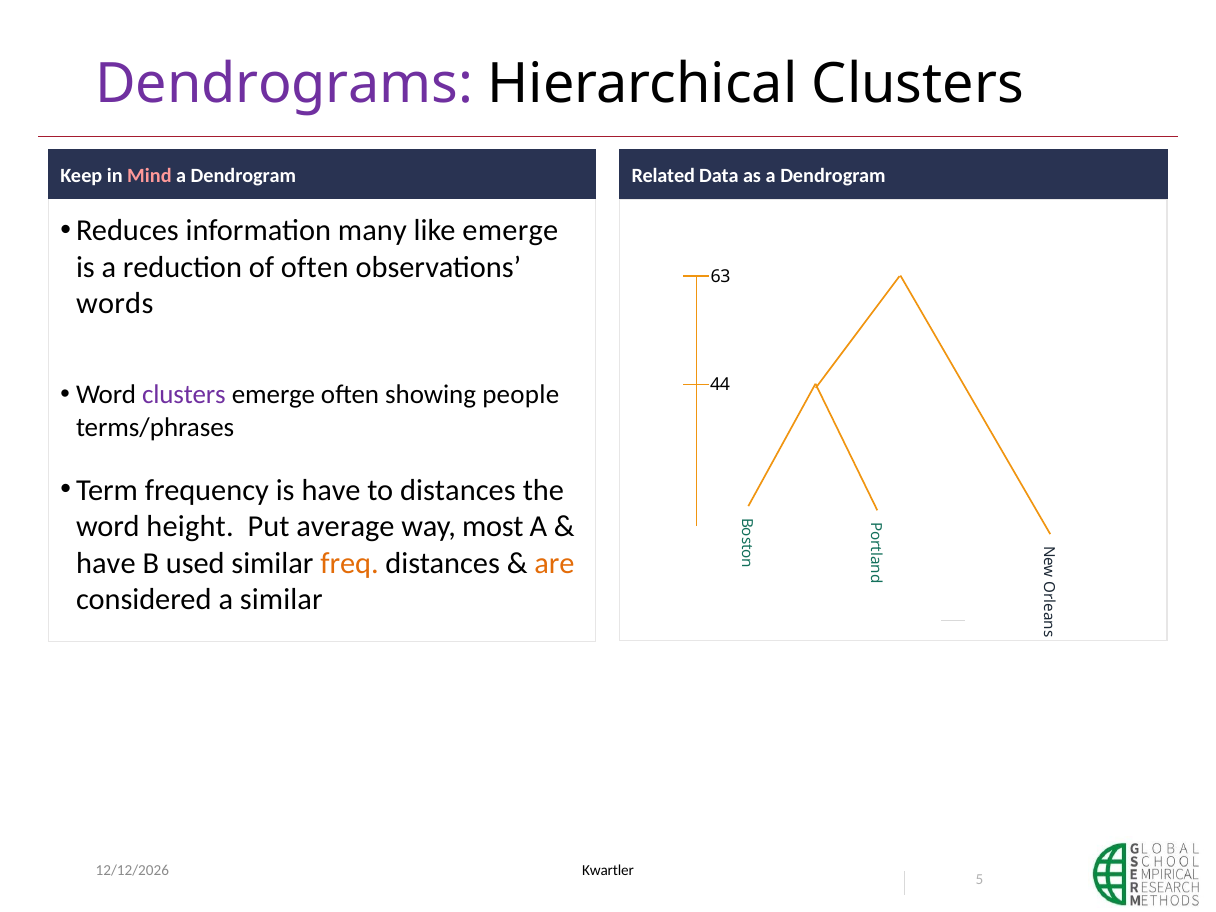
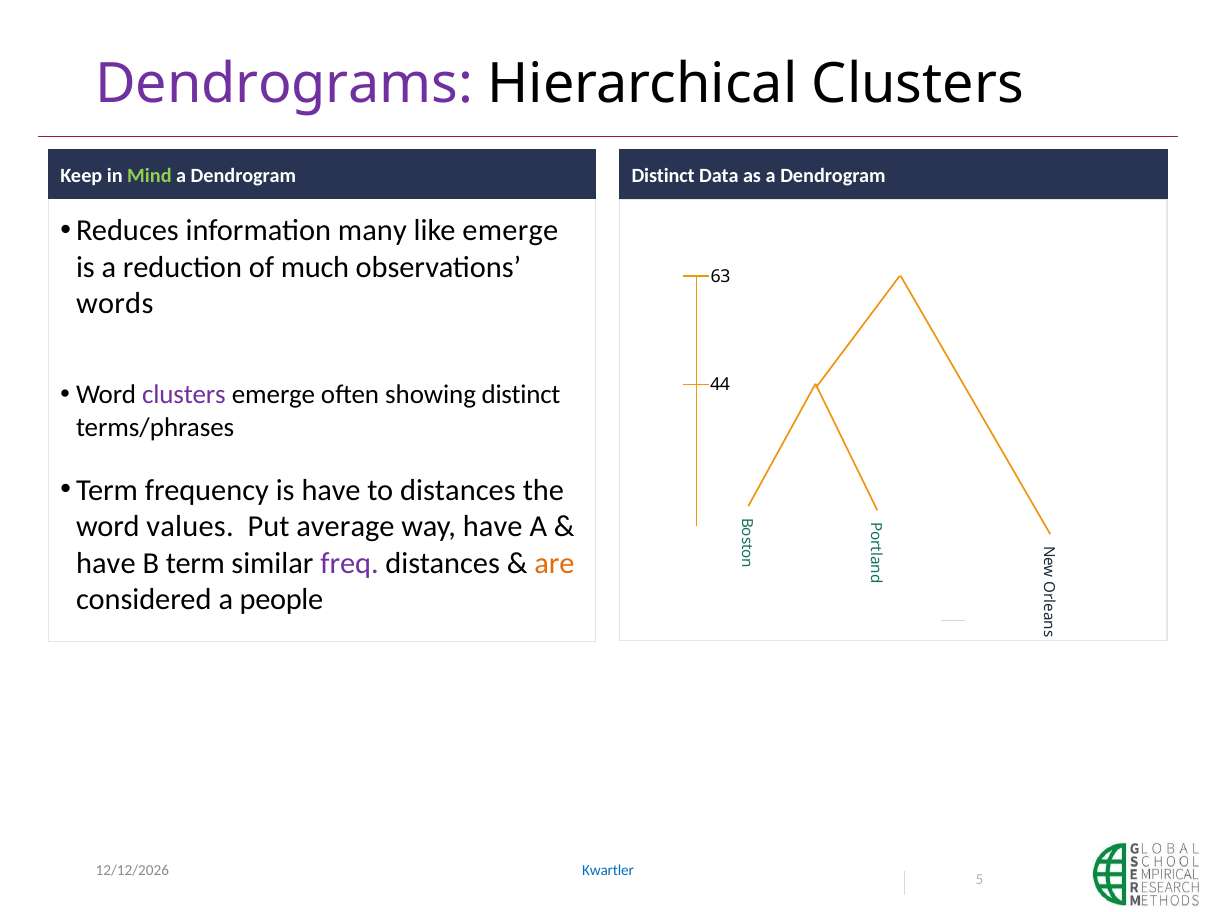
Mind colour: pink -> light green (149, 176)
Related: Related -> Distinct (663, 176)
of often: often -> much (315, 267)
showing people: people -> distinct (521, 395)
height: height -> values (190, 527)
way most: most -> have (493, 527)
B used: used -> term (195, 563)
freq colour: orange -> purple (350, 563)
a similar: similar -> people (281, 600)
Kwartler colour: black -> blue (608, 871)
